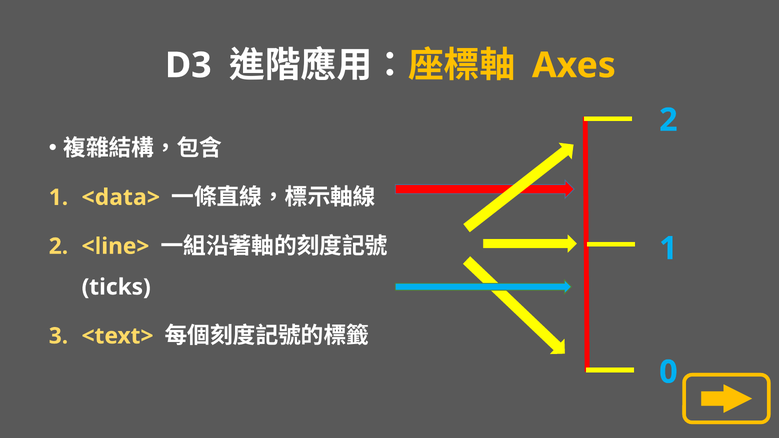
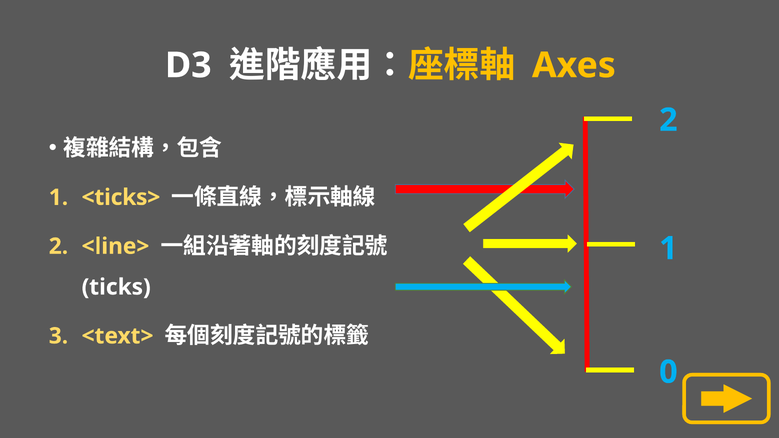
<data>: <data> -> <ticks> (121, 197)
